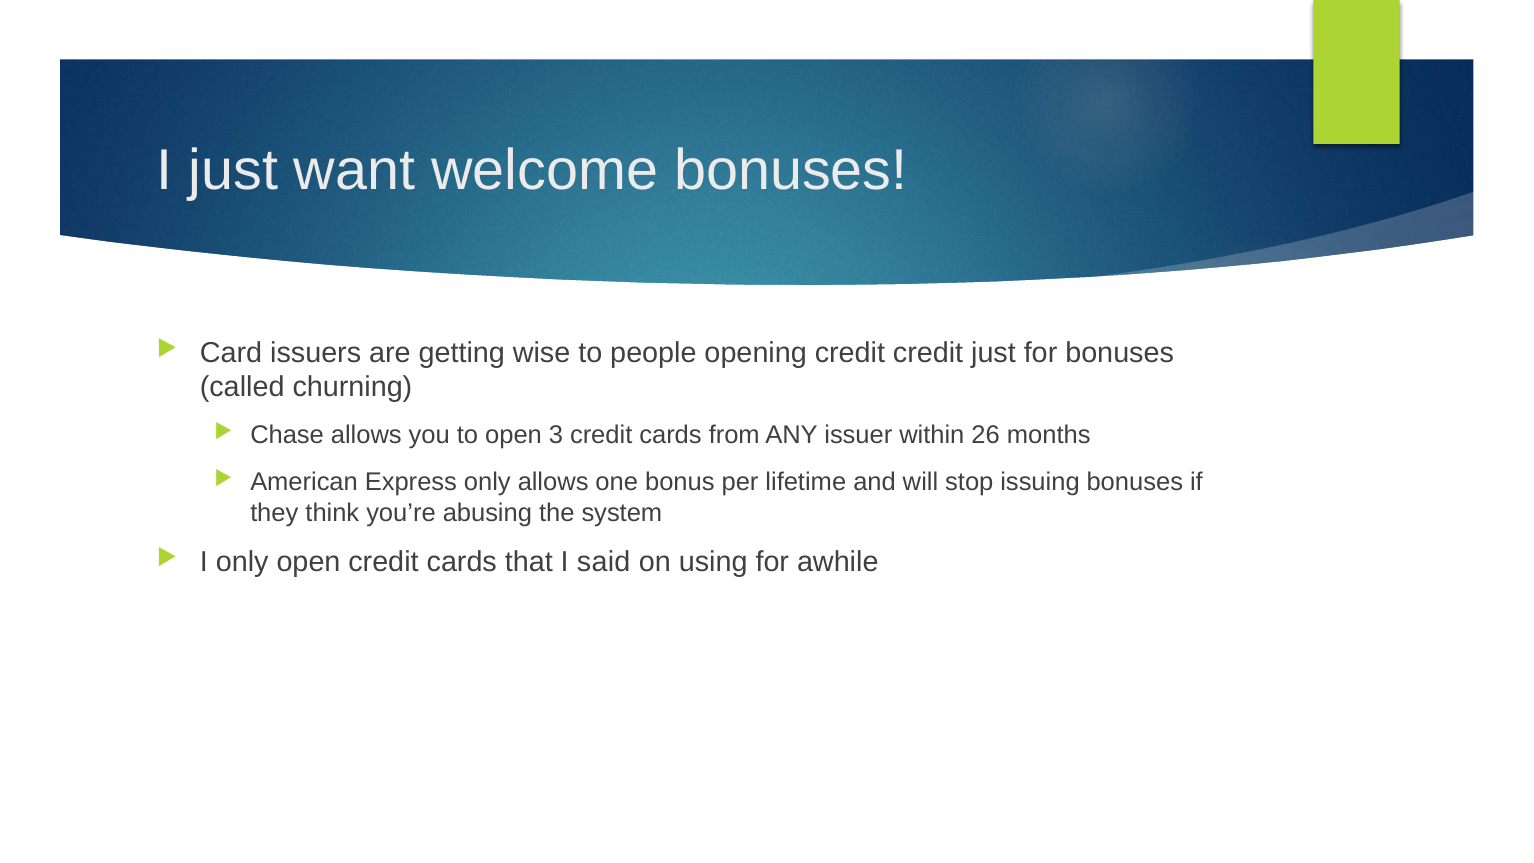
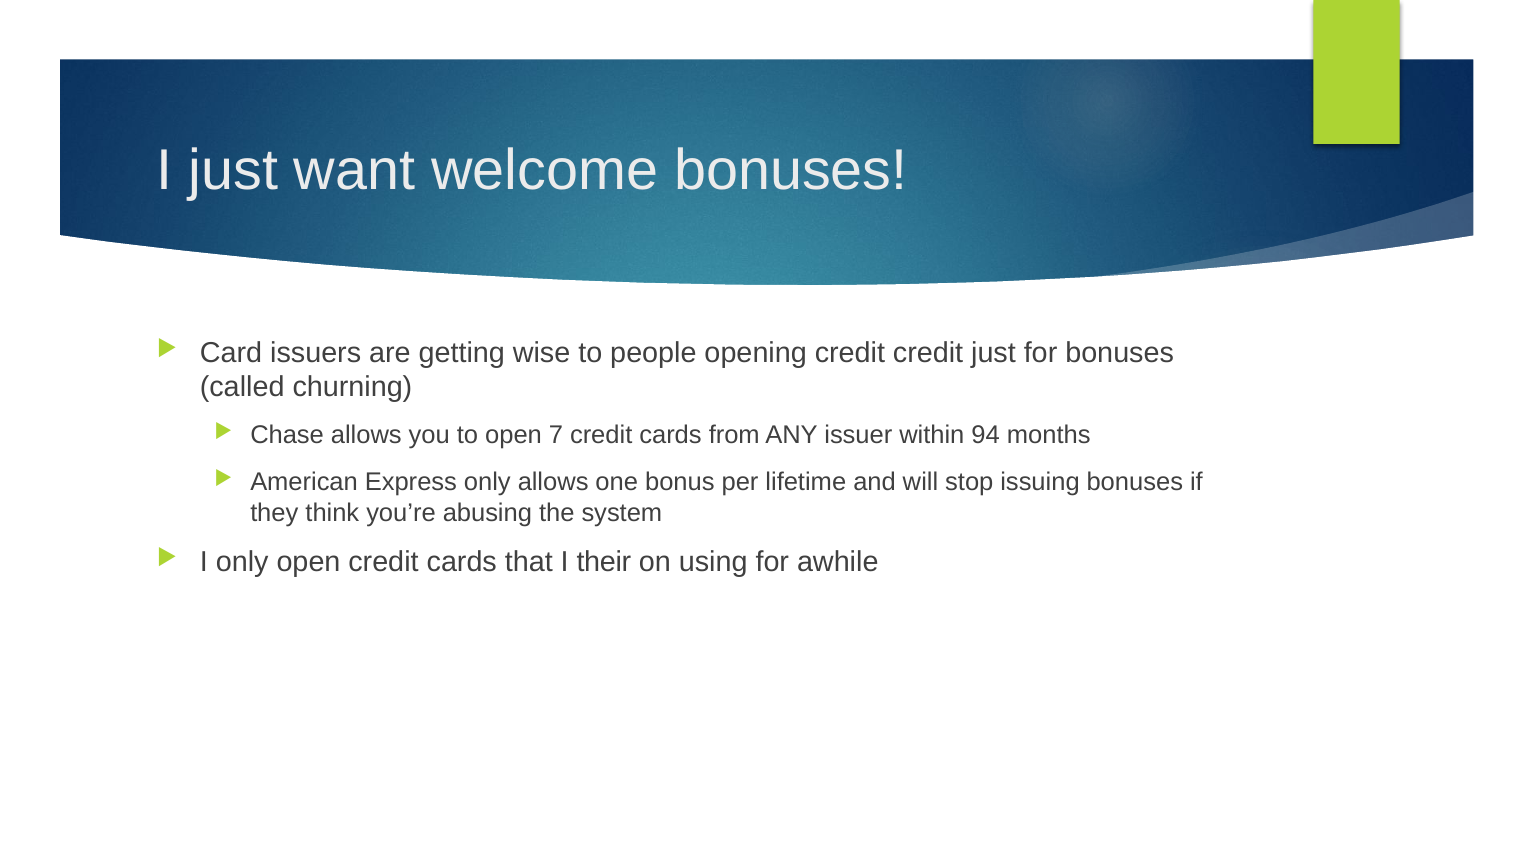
3: 3 -> 7 (556, 435)
26: 26 -> 94 (986, 435)
said: said -> their (604, 562)
